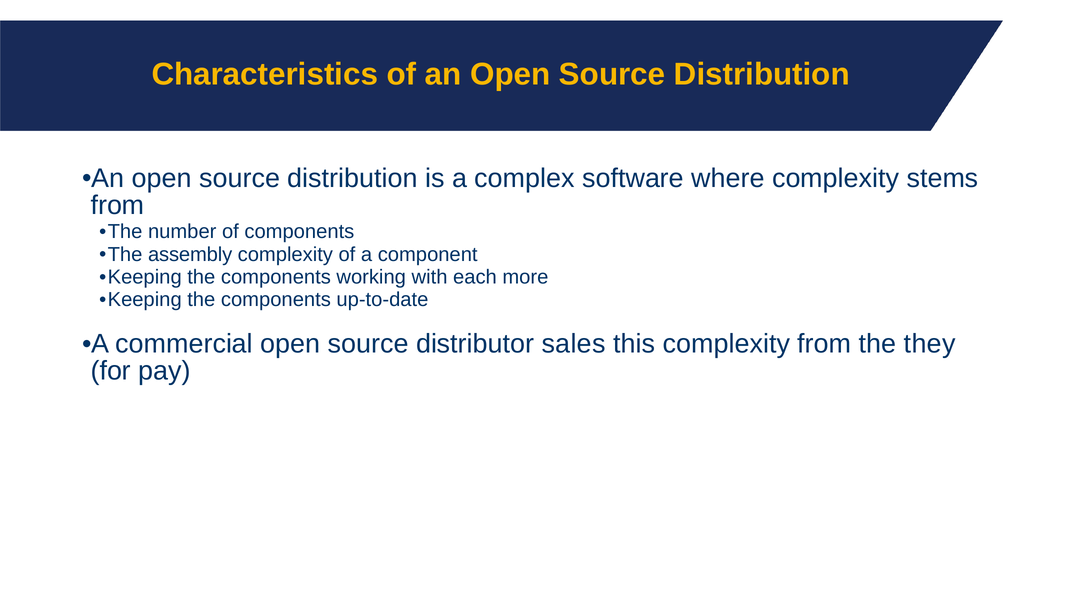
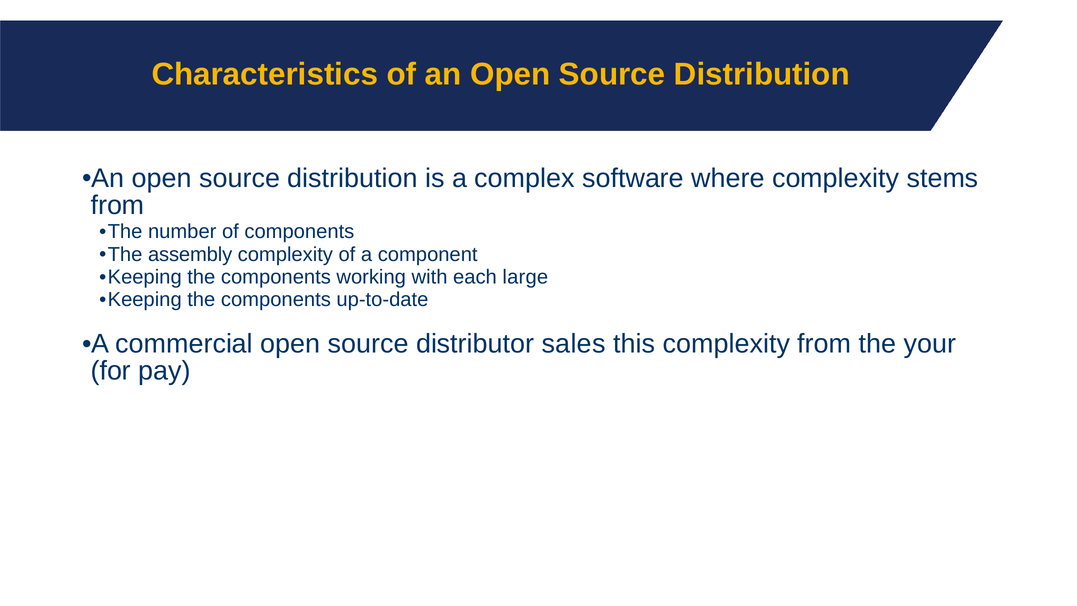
more: more -> large (525, 277)
they: they -> your (930, 344)
